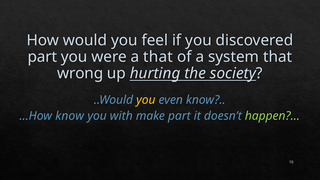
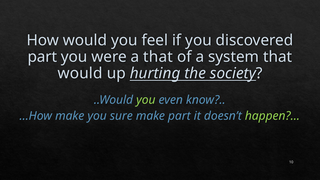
wrong: wrong -> would (80, 73)
you colour: yellow -> light green (146, 100)
…How know: know -> make (70, 116)
with: with -> sure (121, 116)
